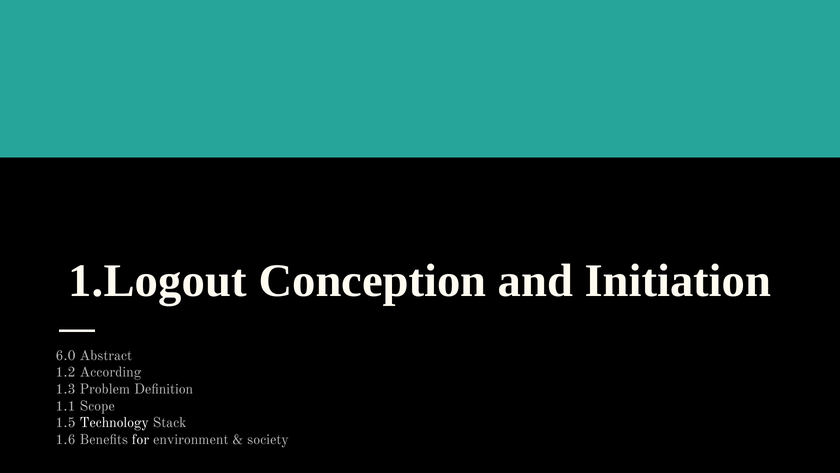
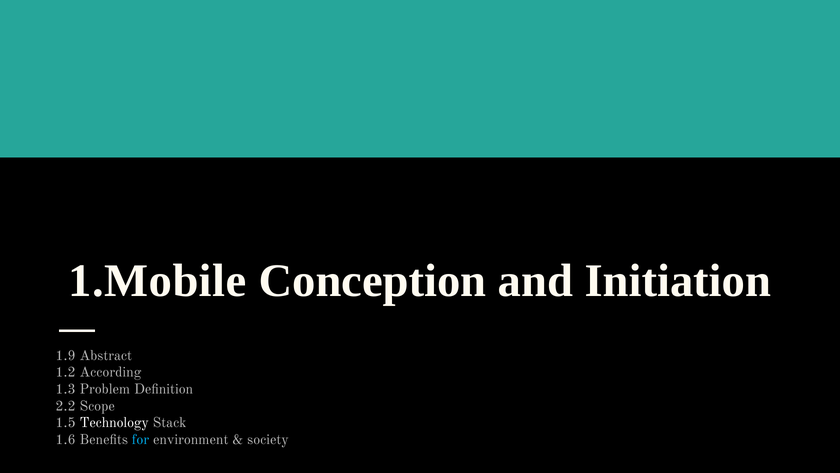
1.Logout: 1.Logout -> 1.Mobile (157, 281)
6.0: 6.0 -> 1.9 (66, 355)
1.1: 1.1 -> 2.2 (66, 406)
for colour: white -> light blue (140, 439)
